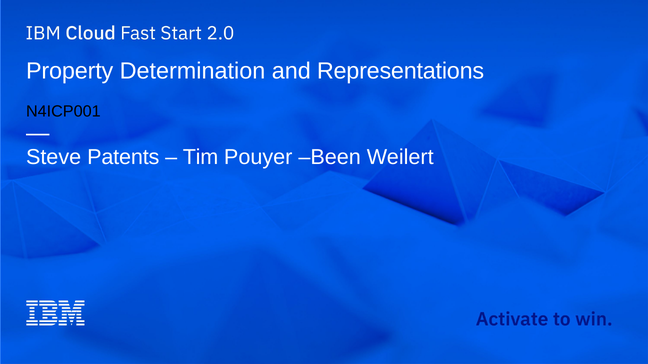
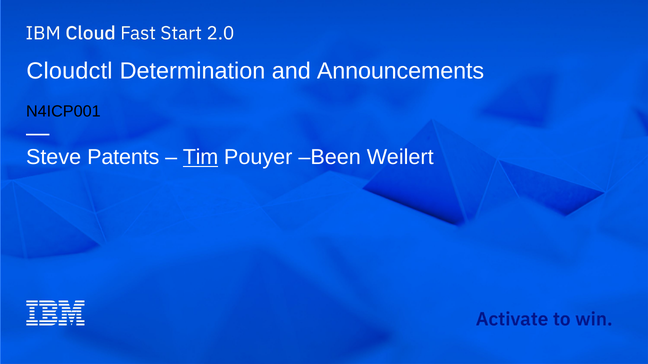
Property: Property -> Cloudctl (69, 71)
Representations: Representations -> Announcements (400, 71)
Tim underline: none -> present (201, 157)
